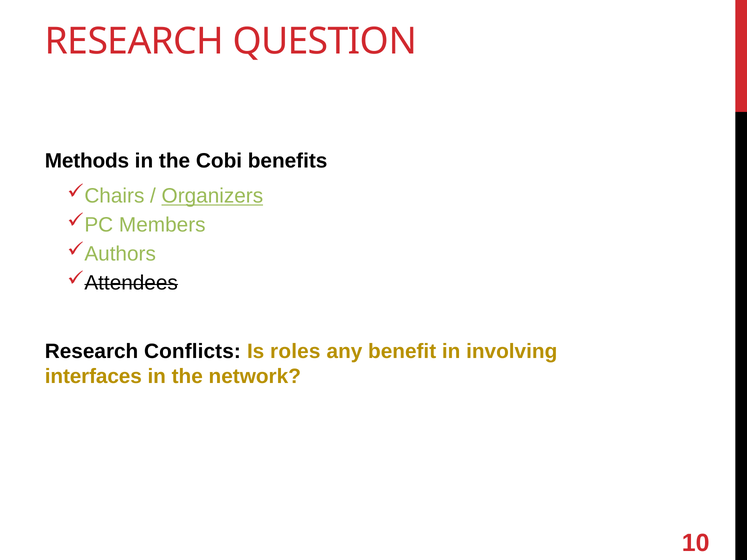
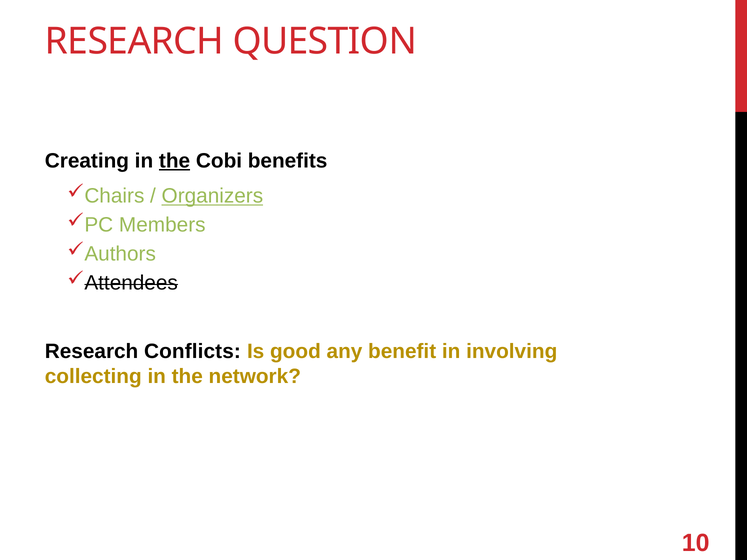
Methods: Methods -> Creating (87, 161)
the underline: none -> present (175, 161)
roles: roles -> good (295, 352)
interfaces: interfaces -> collecting (93, 377)
